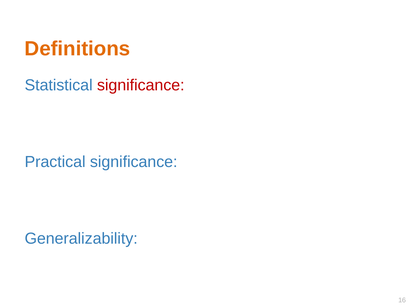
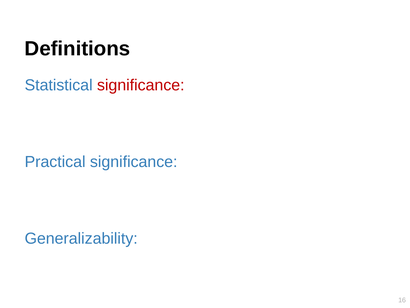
Definitions colour: orange -> black (77, 49)
